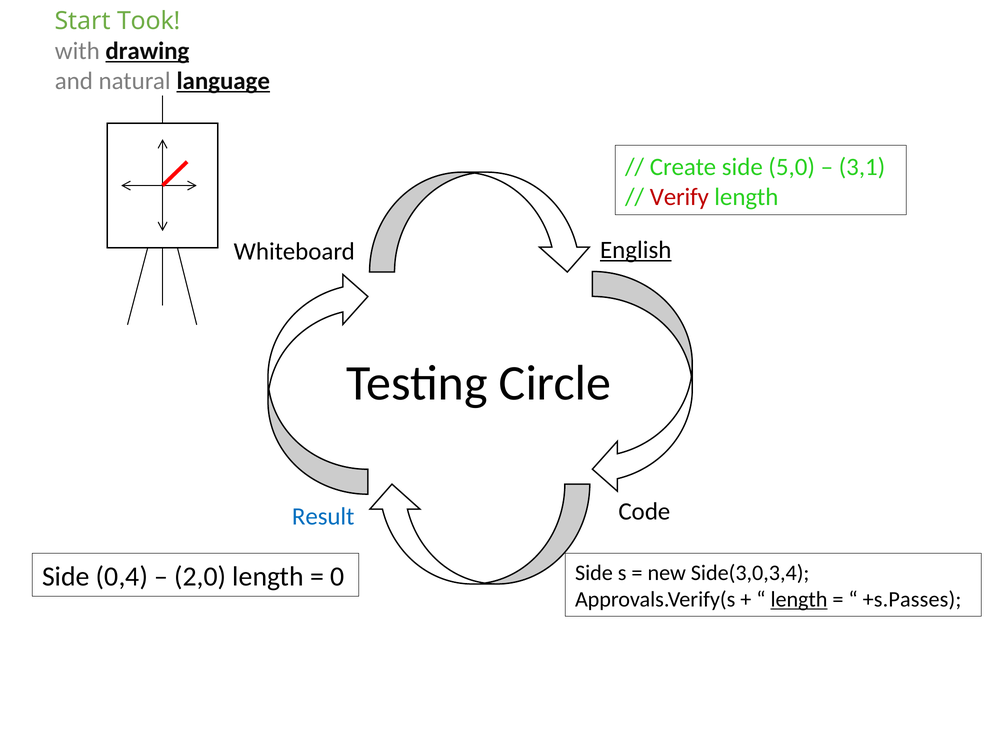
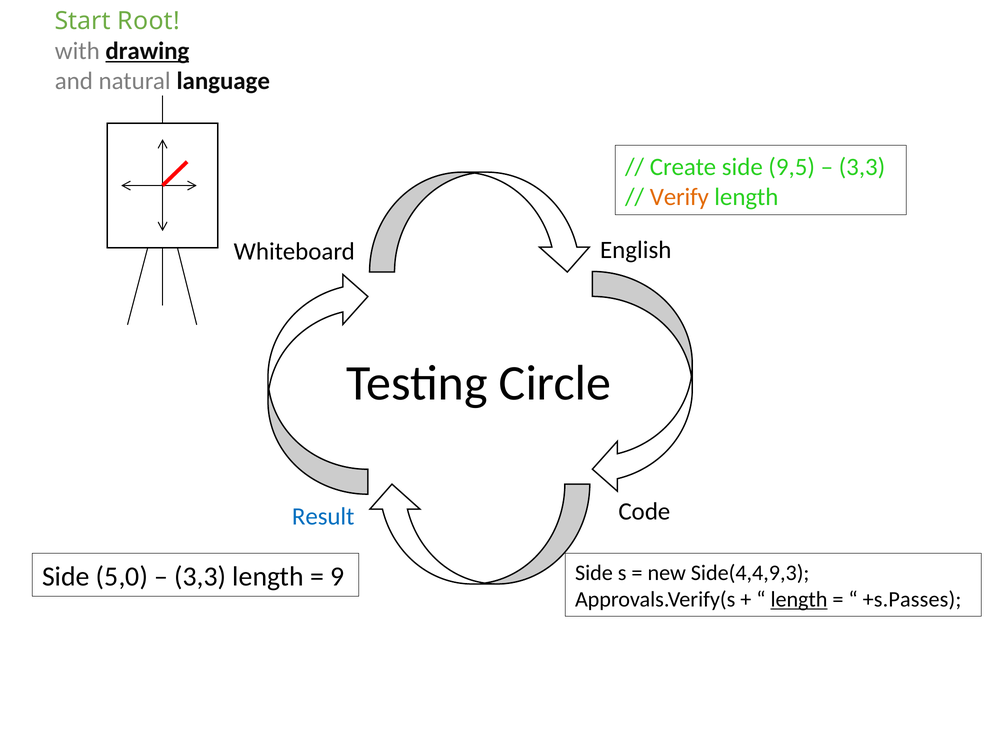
Took: Took -> Root (149, 21)
language underline: present -> none (223, 81)
5,0: 5,0 -> 9,5 (792, 167)
3,1: 3,1 -> 3,3 (862, 167)
Verify colour: red -> orange (679, 197)
English underline: present -> none (636, 250)
Side(3,0,3,4: Side(3,0,3,4 -> Side(4,4,9,3 (750, 573)
0,4: 0,4 -> 5,0 (122, 577)
2,0: 2,0 -> 3,3 (200, 577)
0: 0 -> 9 (337, 577)
